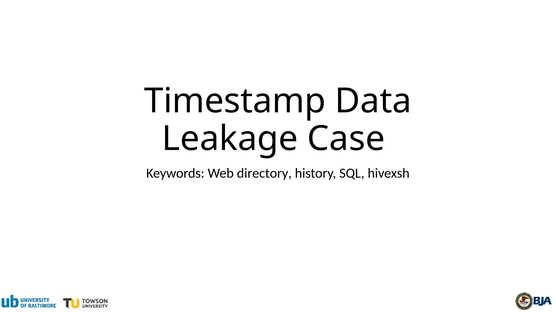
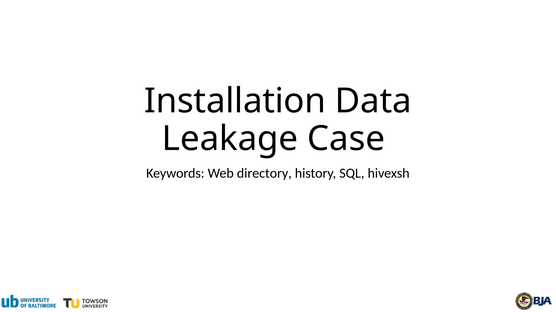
Timestamp: Timestamp -> Installation (235, 101)
